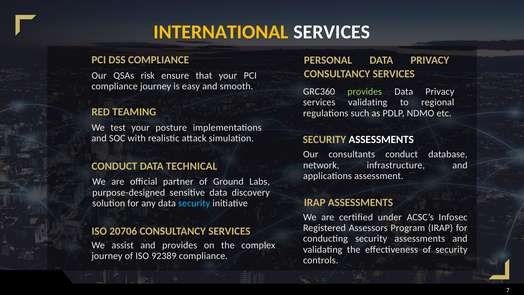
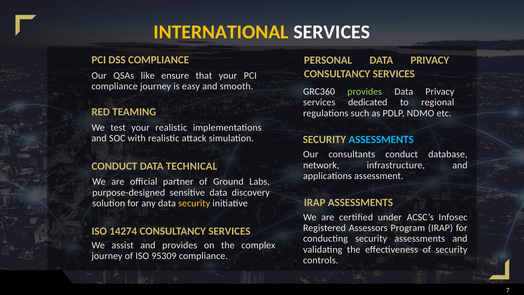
risk: risk -> like (148, 76)
services validating: validating -> dedicated (368, 102)
your posture: posture -> realistic (171, 127)
ASSESSMENTS colour: white -> light blue (381, 139)
security colour: light blue -> yellow (194, 203)
20706: 20706 -> 14274 (123, 231)
92389: 92389 -> 95309 (164, 256)
